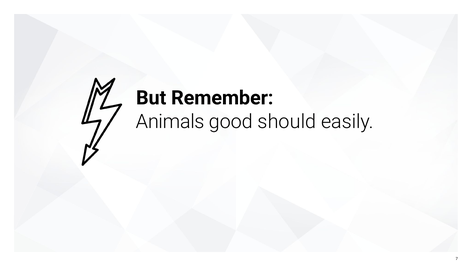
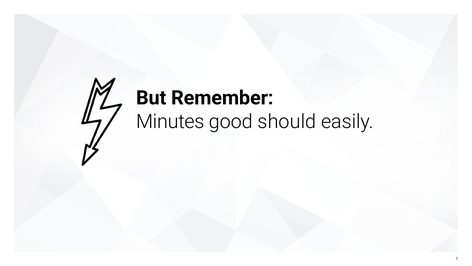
Animals: Animals -> Minutes (170, 121)
